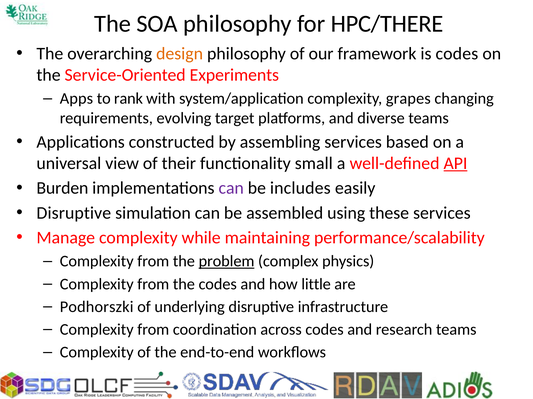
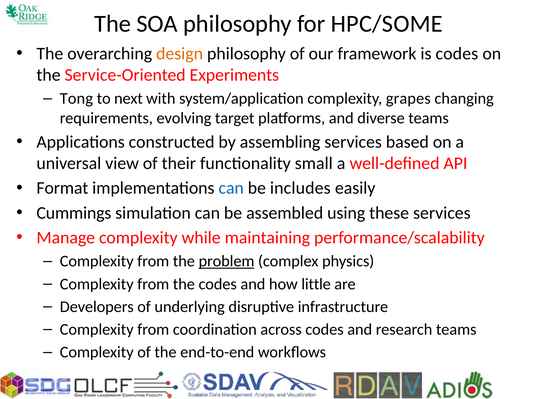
HPC/THERE: HPC/THERE -> HPC/SOME (387, 24)
Apps: Apps -> Tong (76, 99)
rank: rank -> next (128, 99)
API underline: present -> none (455, 164)
Burden: Burden -> Format (62, 188)
can colour: purple -> blue (231, 188)
Disruptive: Disruptive -> Cummings (74, 213)
Podhorszki: Podhorszki -> Developers (97, 307)
